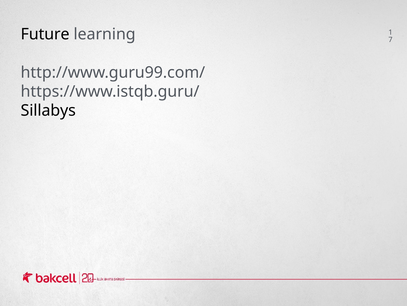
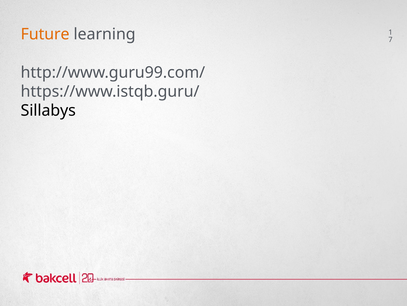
Future colour: black -> orange (45, 34)
